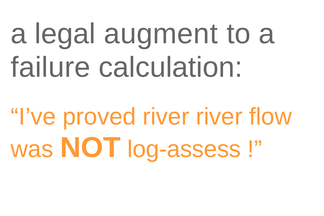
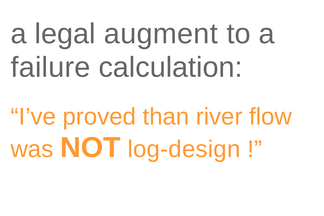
proved river: river -> than (166, 117)
log-assess: log-assess -> log-design (184, 149)
